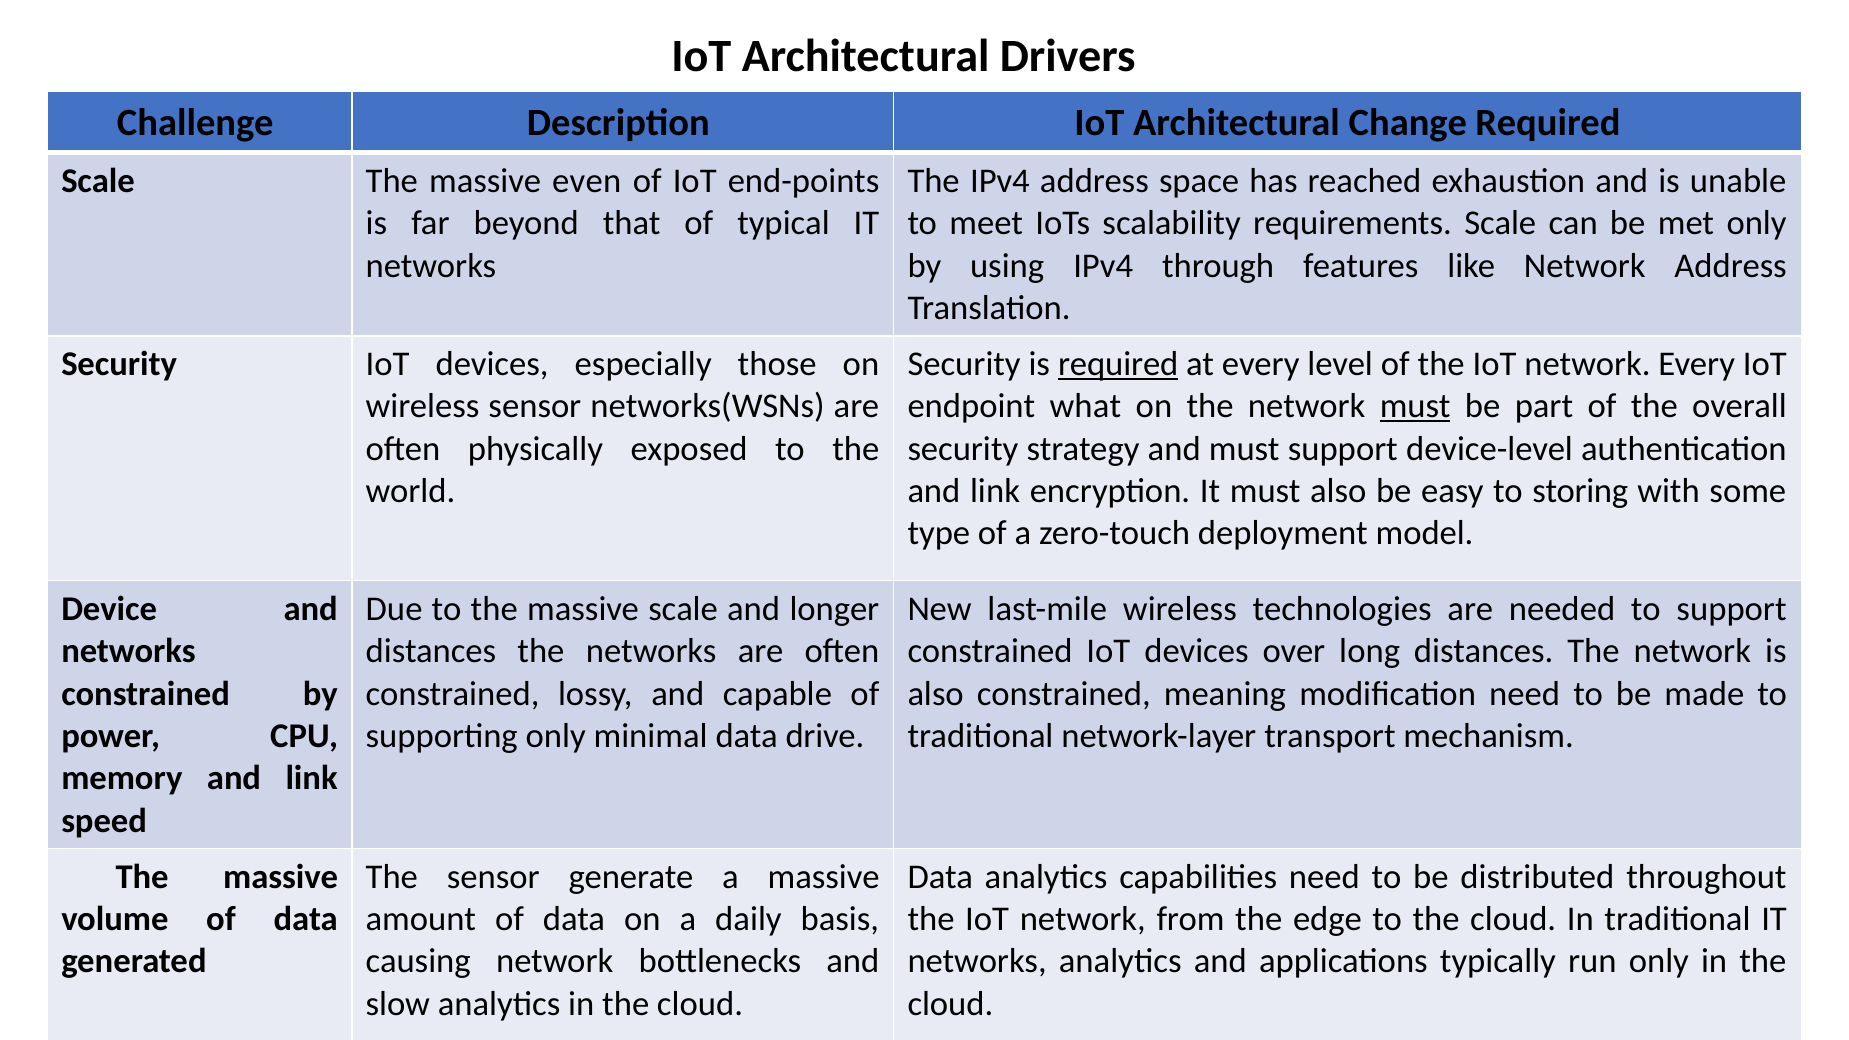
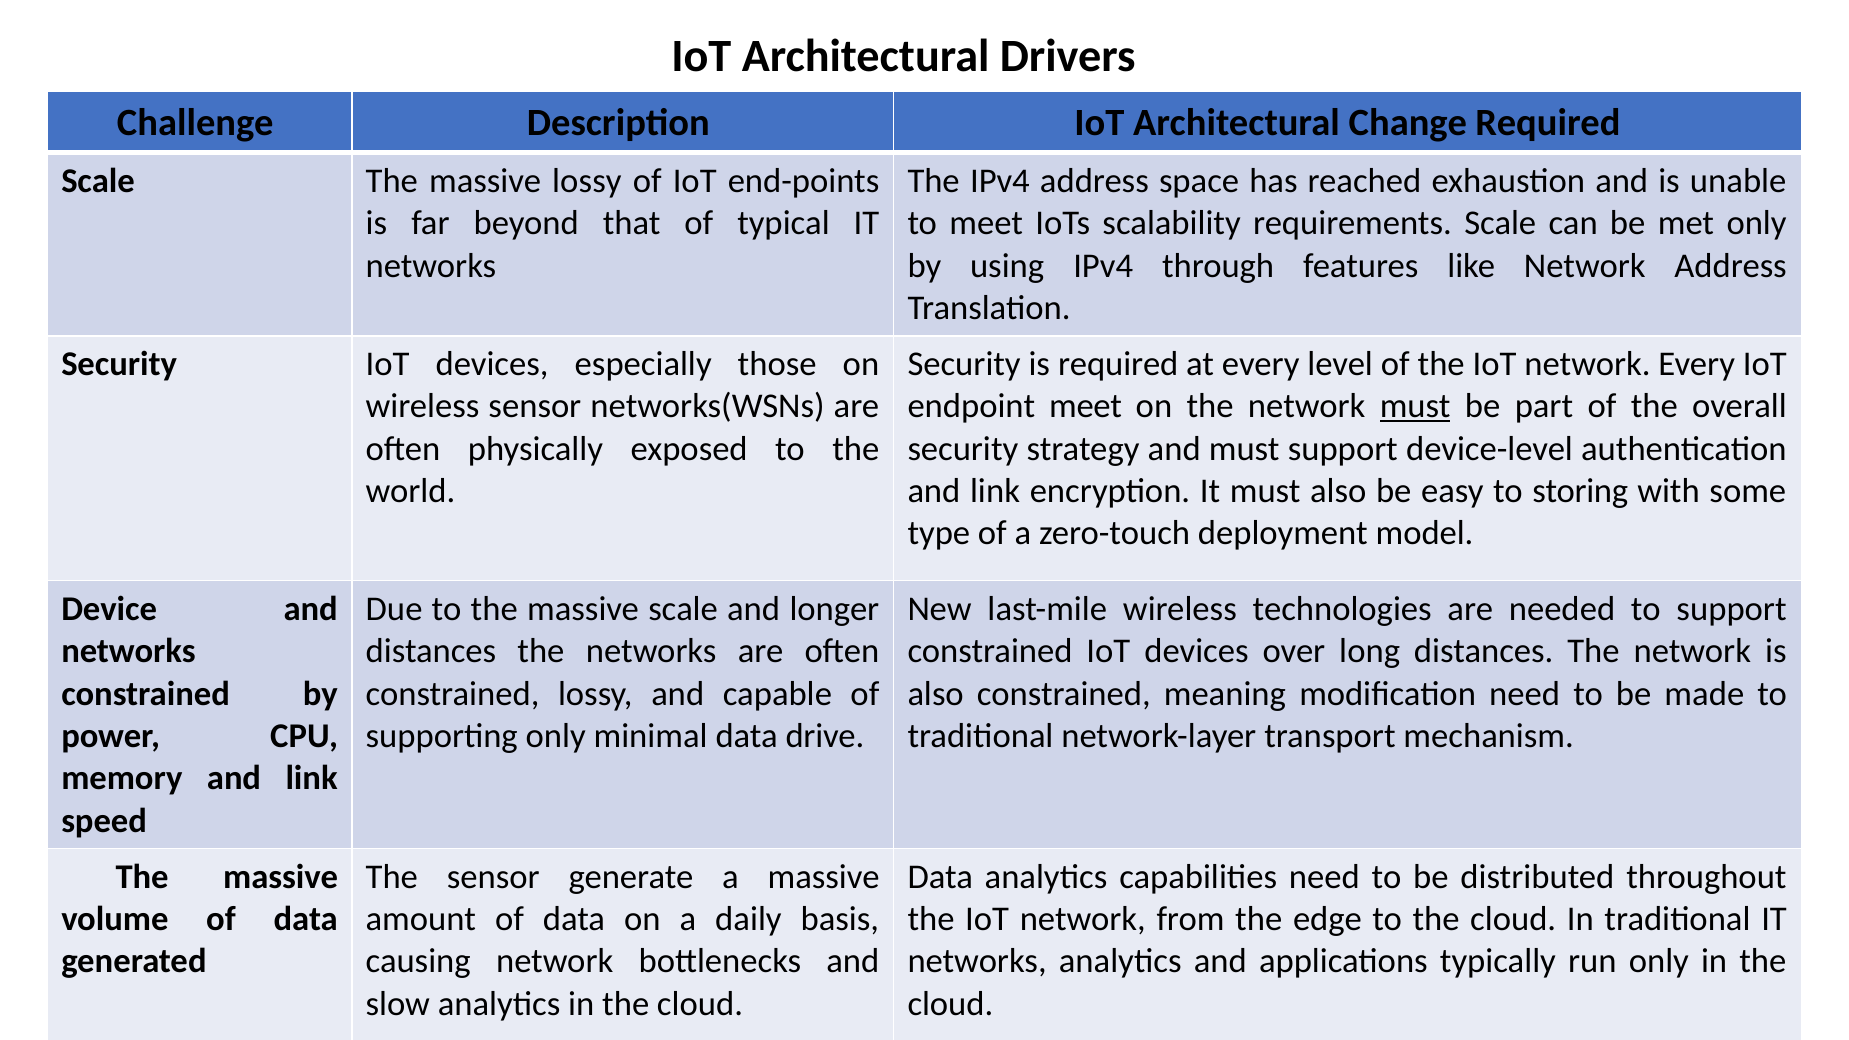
massive even: even -> lossy (587, 181)
required underline: present -> none (1118, 364)
endpoint what: what -> meet (1086, 407)
